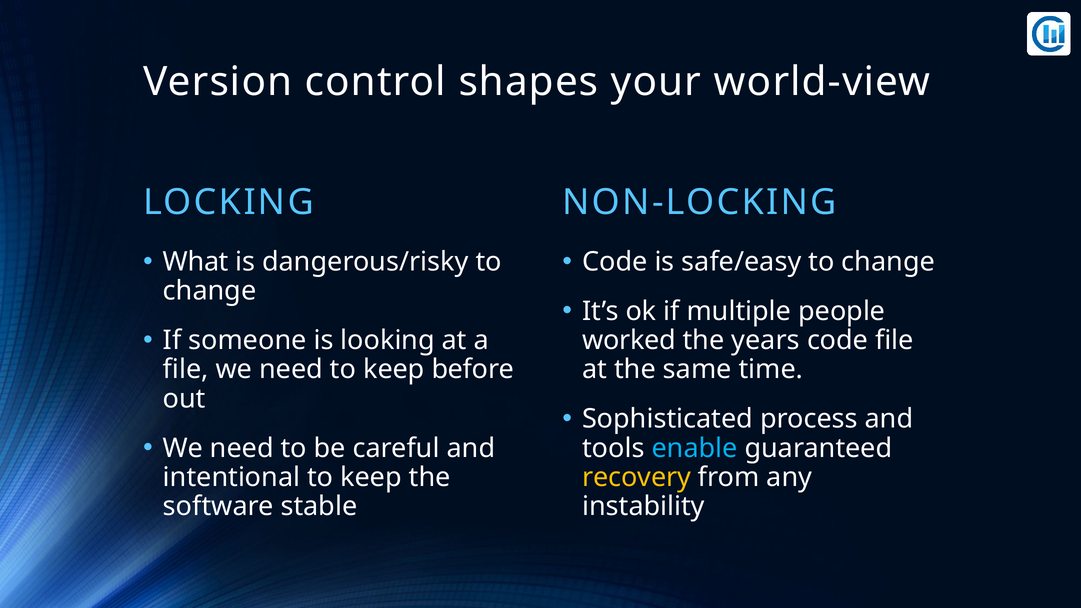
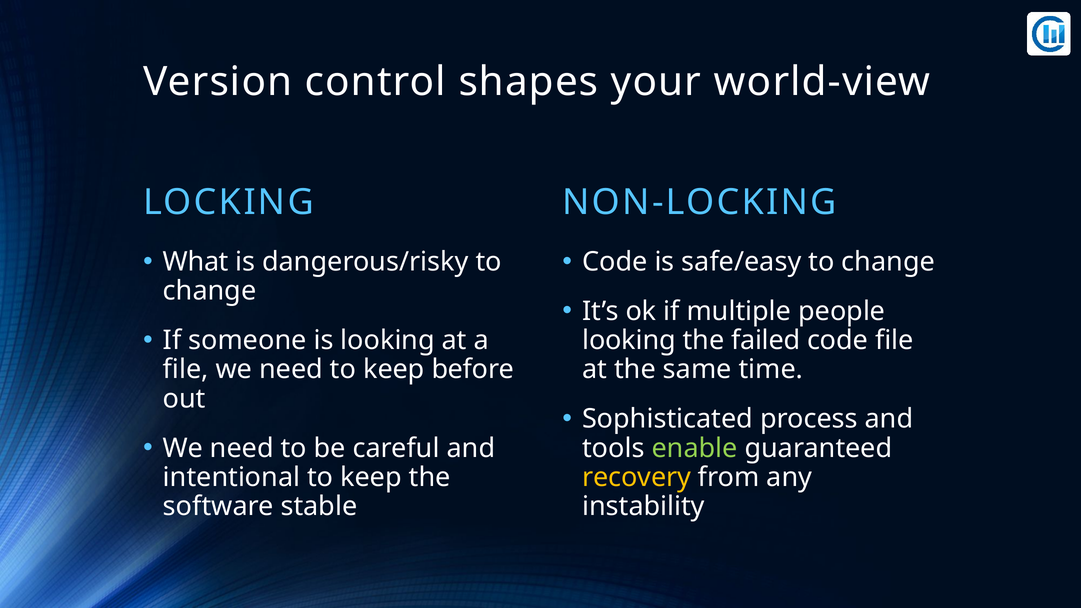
worked: worked -> looking (629, 340)
years: years -> failed (766, 340)
enable colour: light blue -> light green (695, 448)
